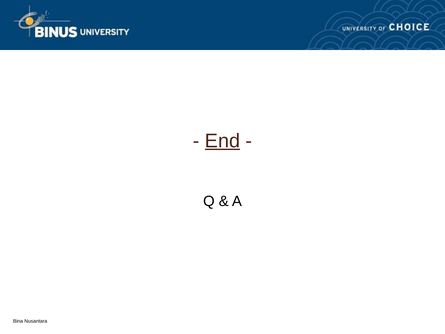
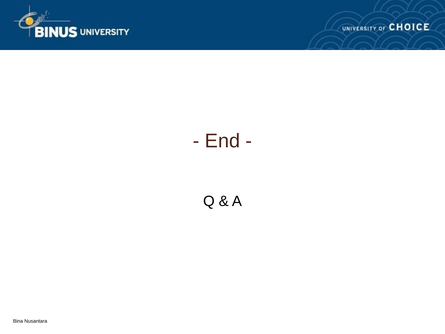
End underline: present -> none (222, 141)
